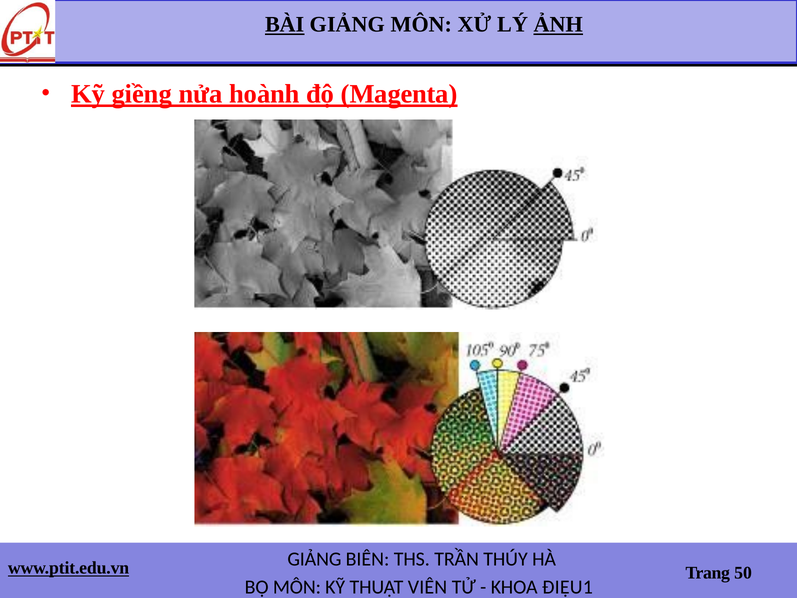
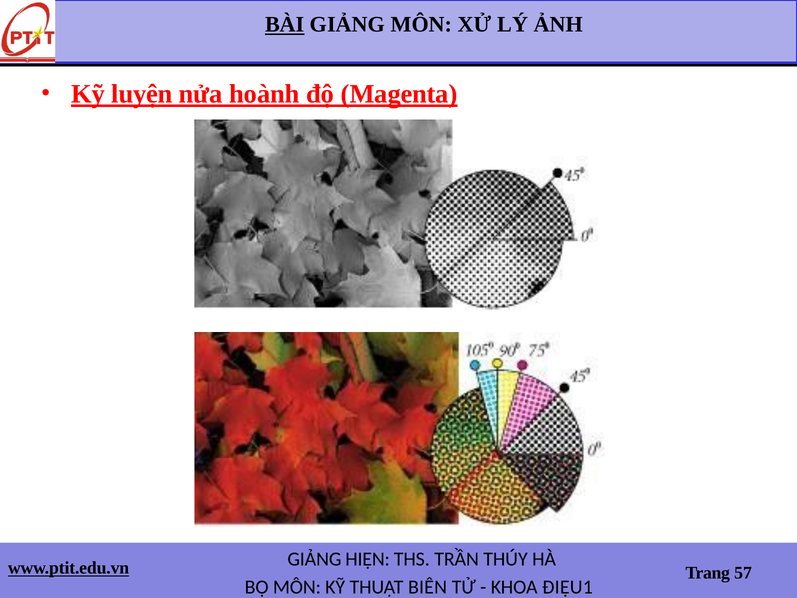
ẢNH underline: present -> none (558, 25)
giềng: giềng -> luyện (142, 94)
BIÊN: BIÊN -> HIỆN (368, 559)
50: 50 -> 57 (743, 572)
VIÊN: VIÊN -> BIÊN (428, 587)
